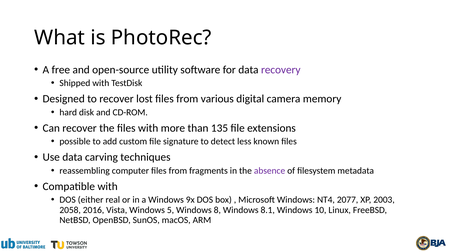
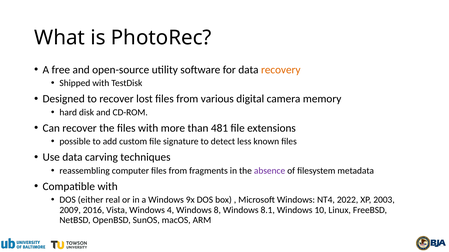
recovery colour: purple -> orange (281, 70)
135: 135 -> 481 (220, 128)
2077: 2077 -> 2022 (348, 200)
2058: 2058 -> 2009 (70, 210)
5: 5 -> 4 (170, 210)
